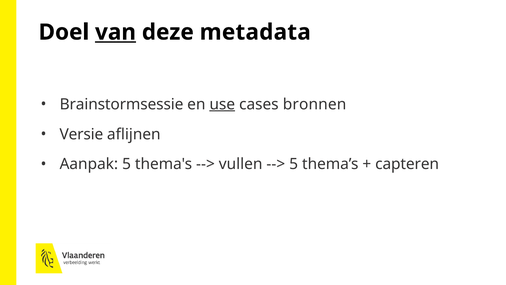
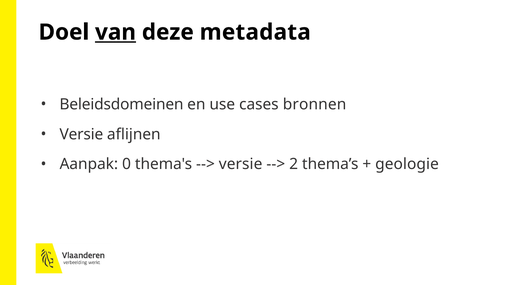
Brainstormsessie: Brainstormsessie -> Beleidsdomeinen (122, 104)
use underline: present -> none (222, 104)
Aanpak 5: 5 -> 0 (127, 164)
vullen: vullen -> versie (241, 164)
5: 5 -> 2 (294, 164)
capteren: capteren -> geologie (407, 164)
